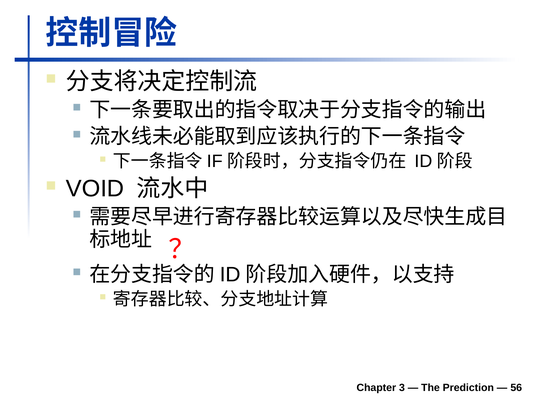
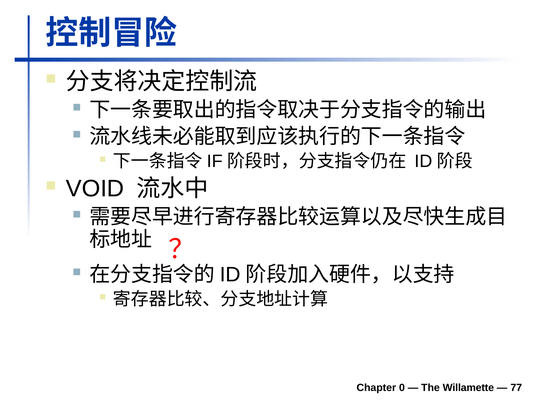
3: 3 -> 0 (402, 388)
Prediction: Prediction -> Willamette (468, 388)
56: 56 -> 77 (516, 388)
